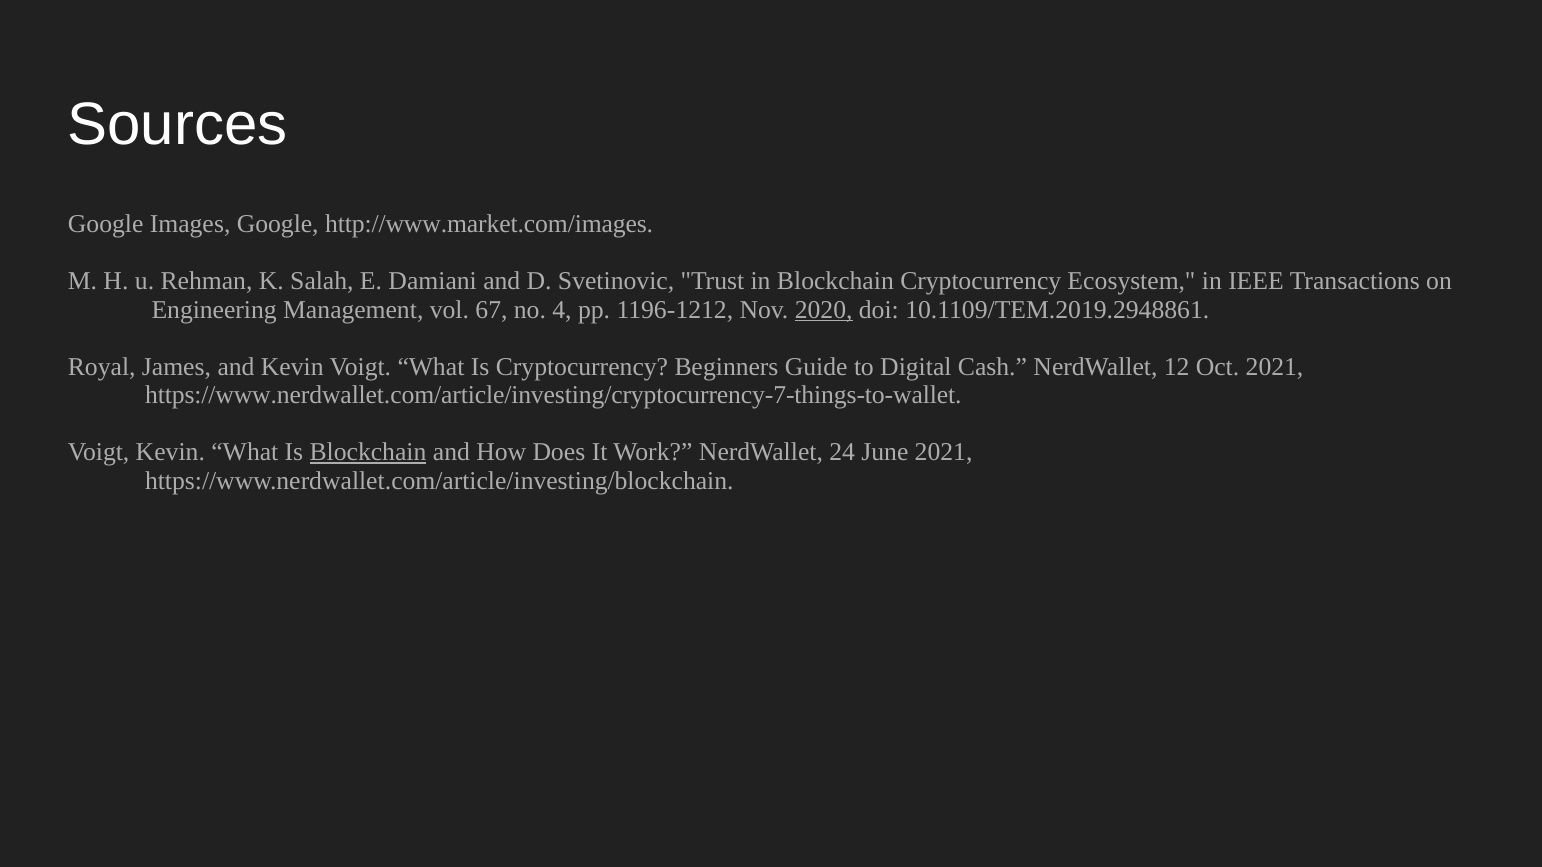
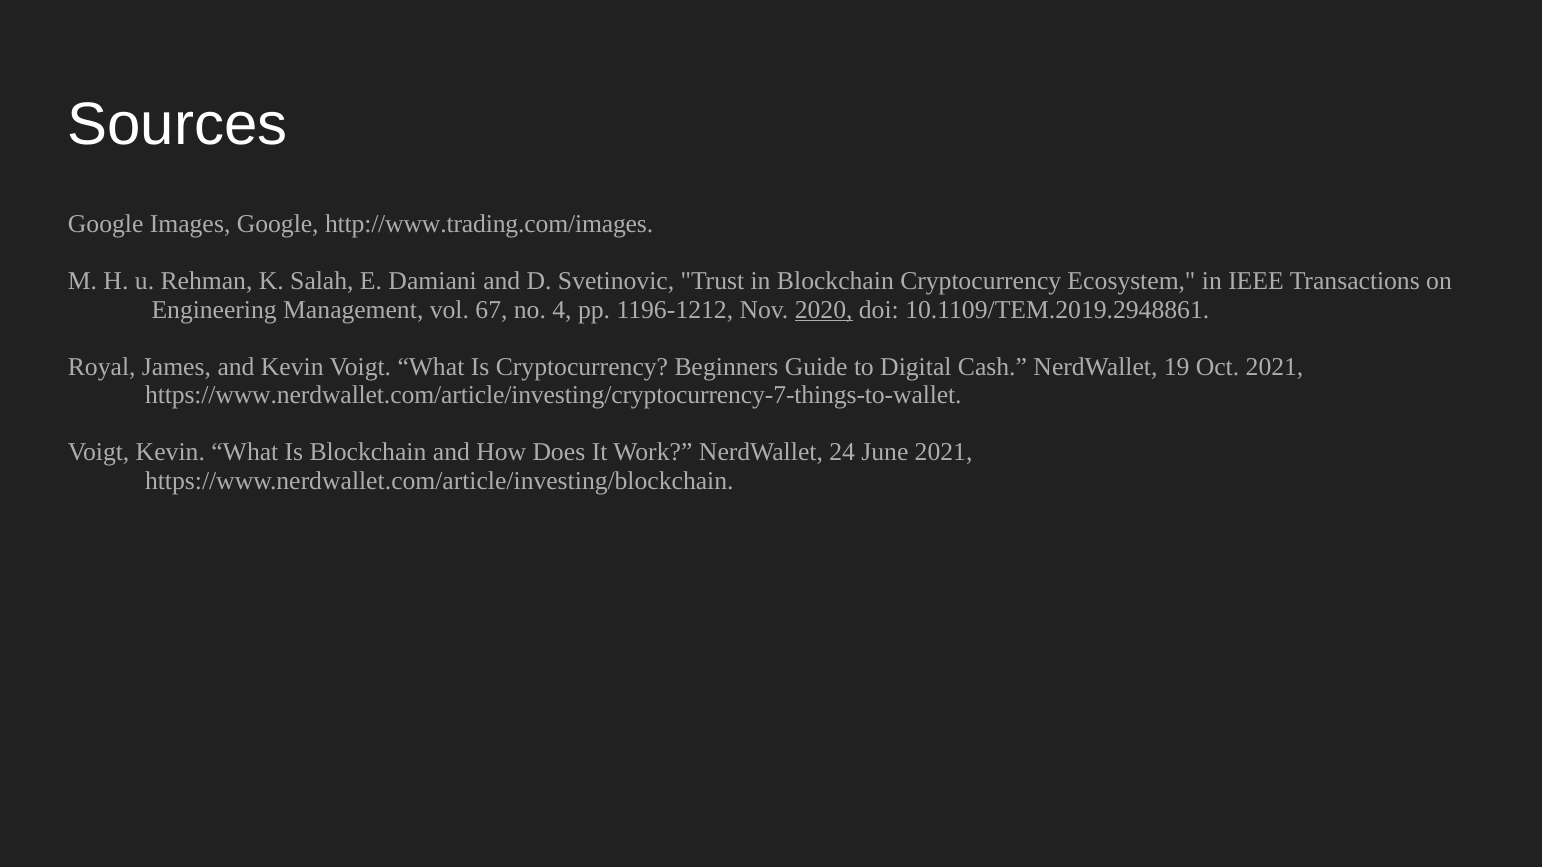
http://www.market.com/images: http://www.market.com/images -> http://www.trading.com/images (489, 224)
12: 12 -> 19 (1177, 367)
Blockchain underline: present -> none (368, 452)
